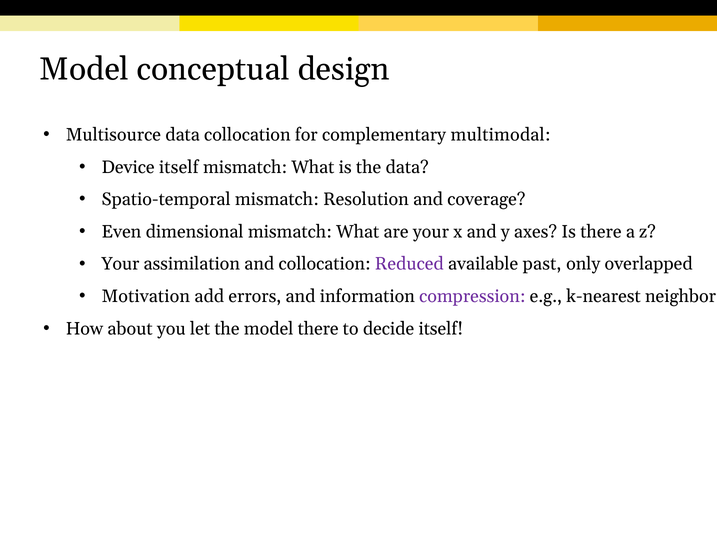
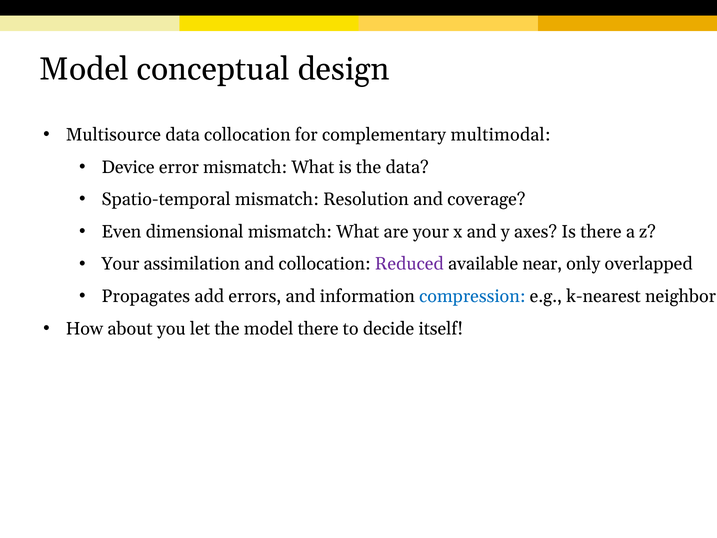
Device itself: itself -> error (179, 167)
past: past -> near (542, 264)
Motivation: Motivation -> Propagates (146, 296)
compression colour: purple -> blue (472, 296)
